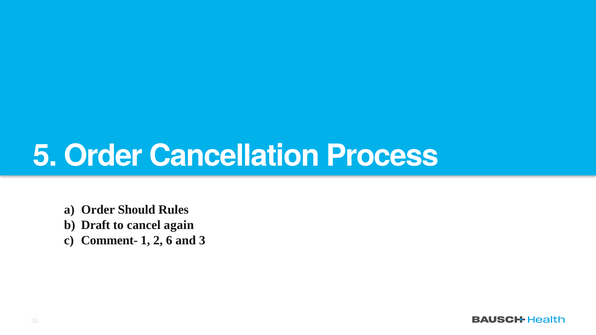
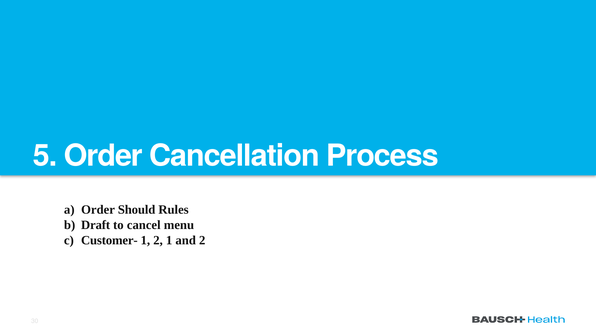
again: again -> menu (179, 225)
Comment-: Comment- -> Customer- (109, 240)
2 6: 6 -> 1 (169, 240)
and 3: 3 -> 2 (202, 240)
